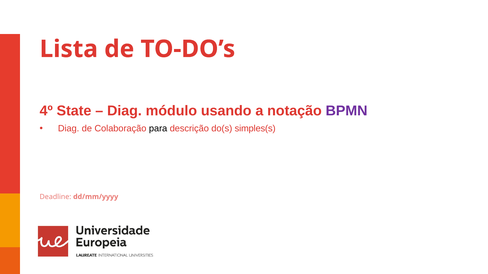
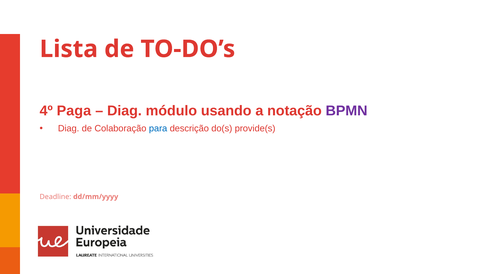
State: State -> Paga (74, 111)
para colour: black -> blue (158, 129)
simples(s: simples(s -> provide(s (255, 129)
